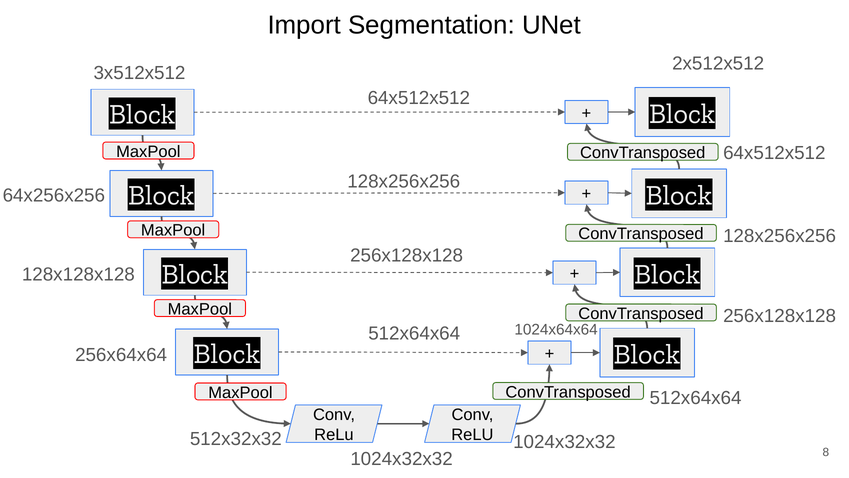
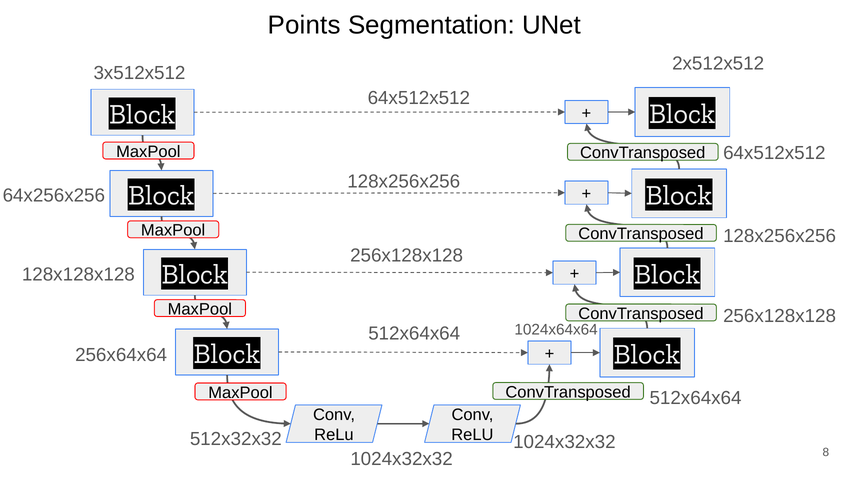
Import: Import -> Points (304, 25)
